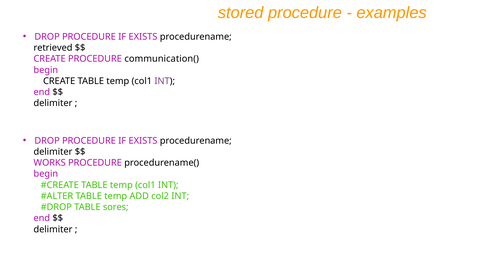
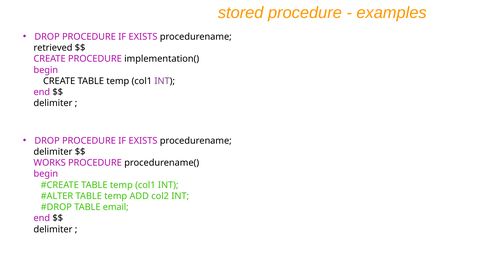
communication(: communication( -> implementation( (162, 59)
sores: sores -> email (116, 207)
